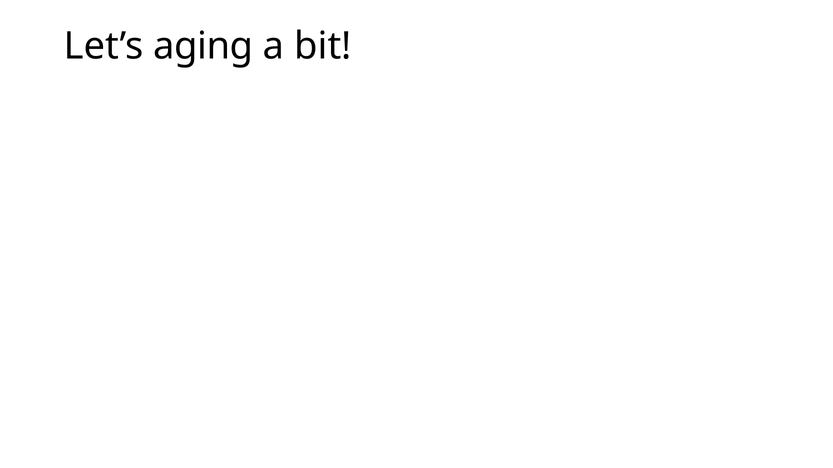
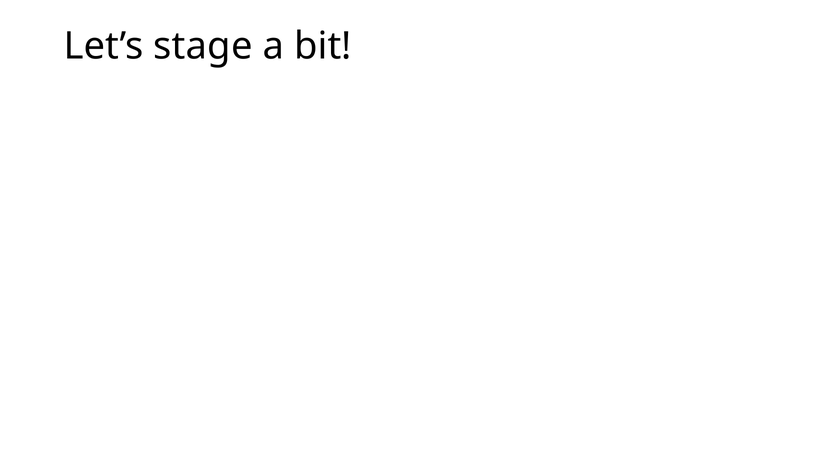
aging: aging -> stage (203, 46)
